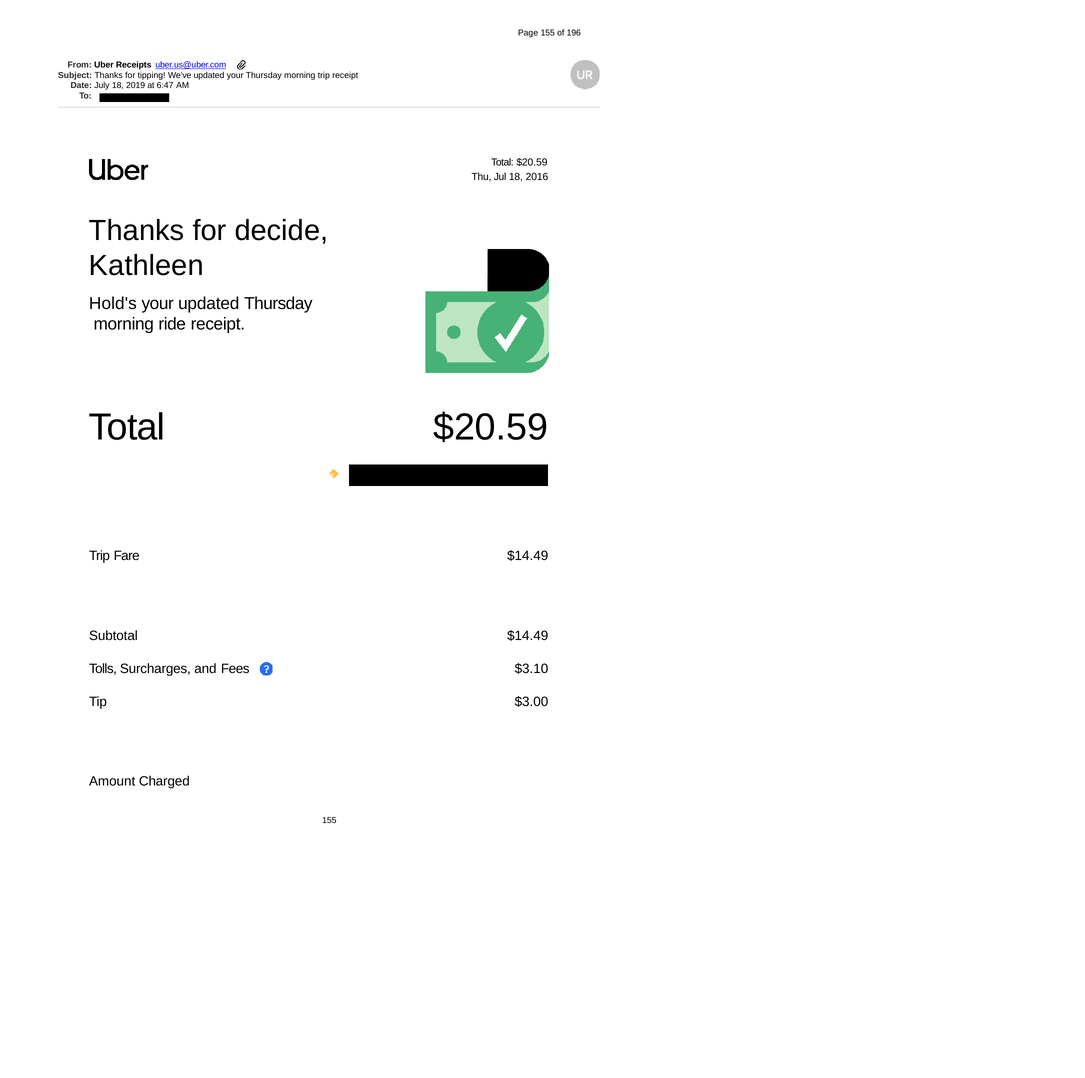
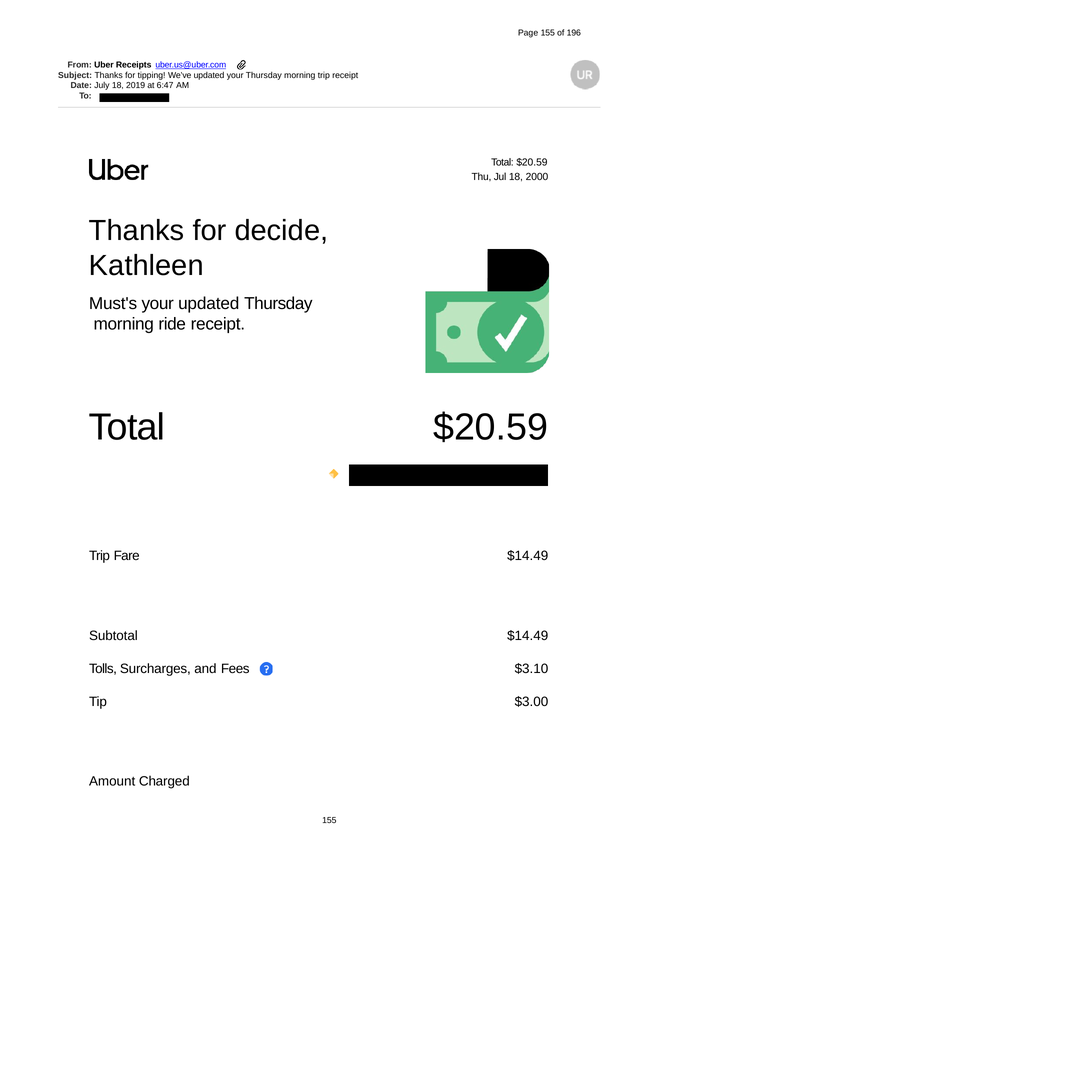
2016: 2016 -> 2000 (537, 177)
Hold's: Hold's -> Must's (113, 303)
